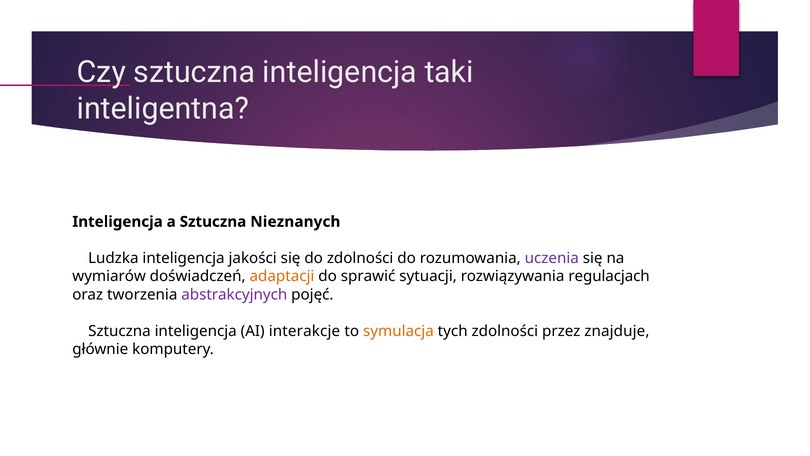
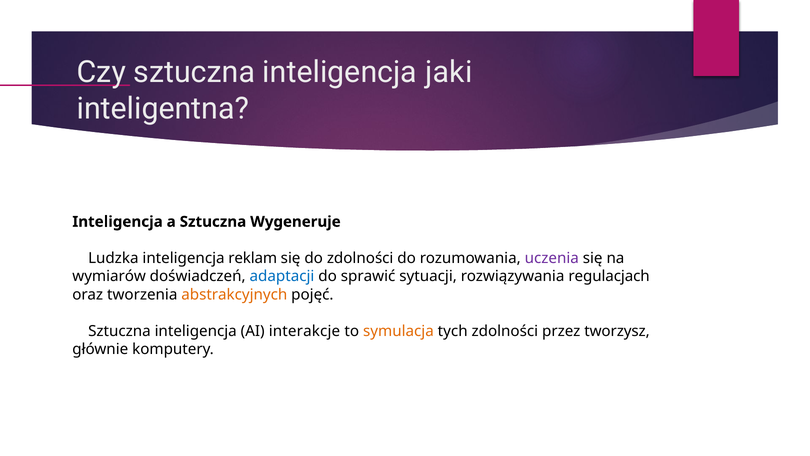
taki: taki -> jaki (449, 72)
Nieznanych: Nieznanych -> Wygeneruje (295, 222)
jakości: jakości -> reklam (253, 258)
adaptacji colour: orange -> blue (282, 276)
abstrakcyjnych colour: purple -> orange (234, 294)
znajduje: znajduje -> tworzysz (617, 331)
